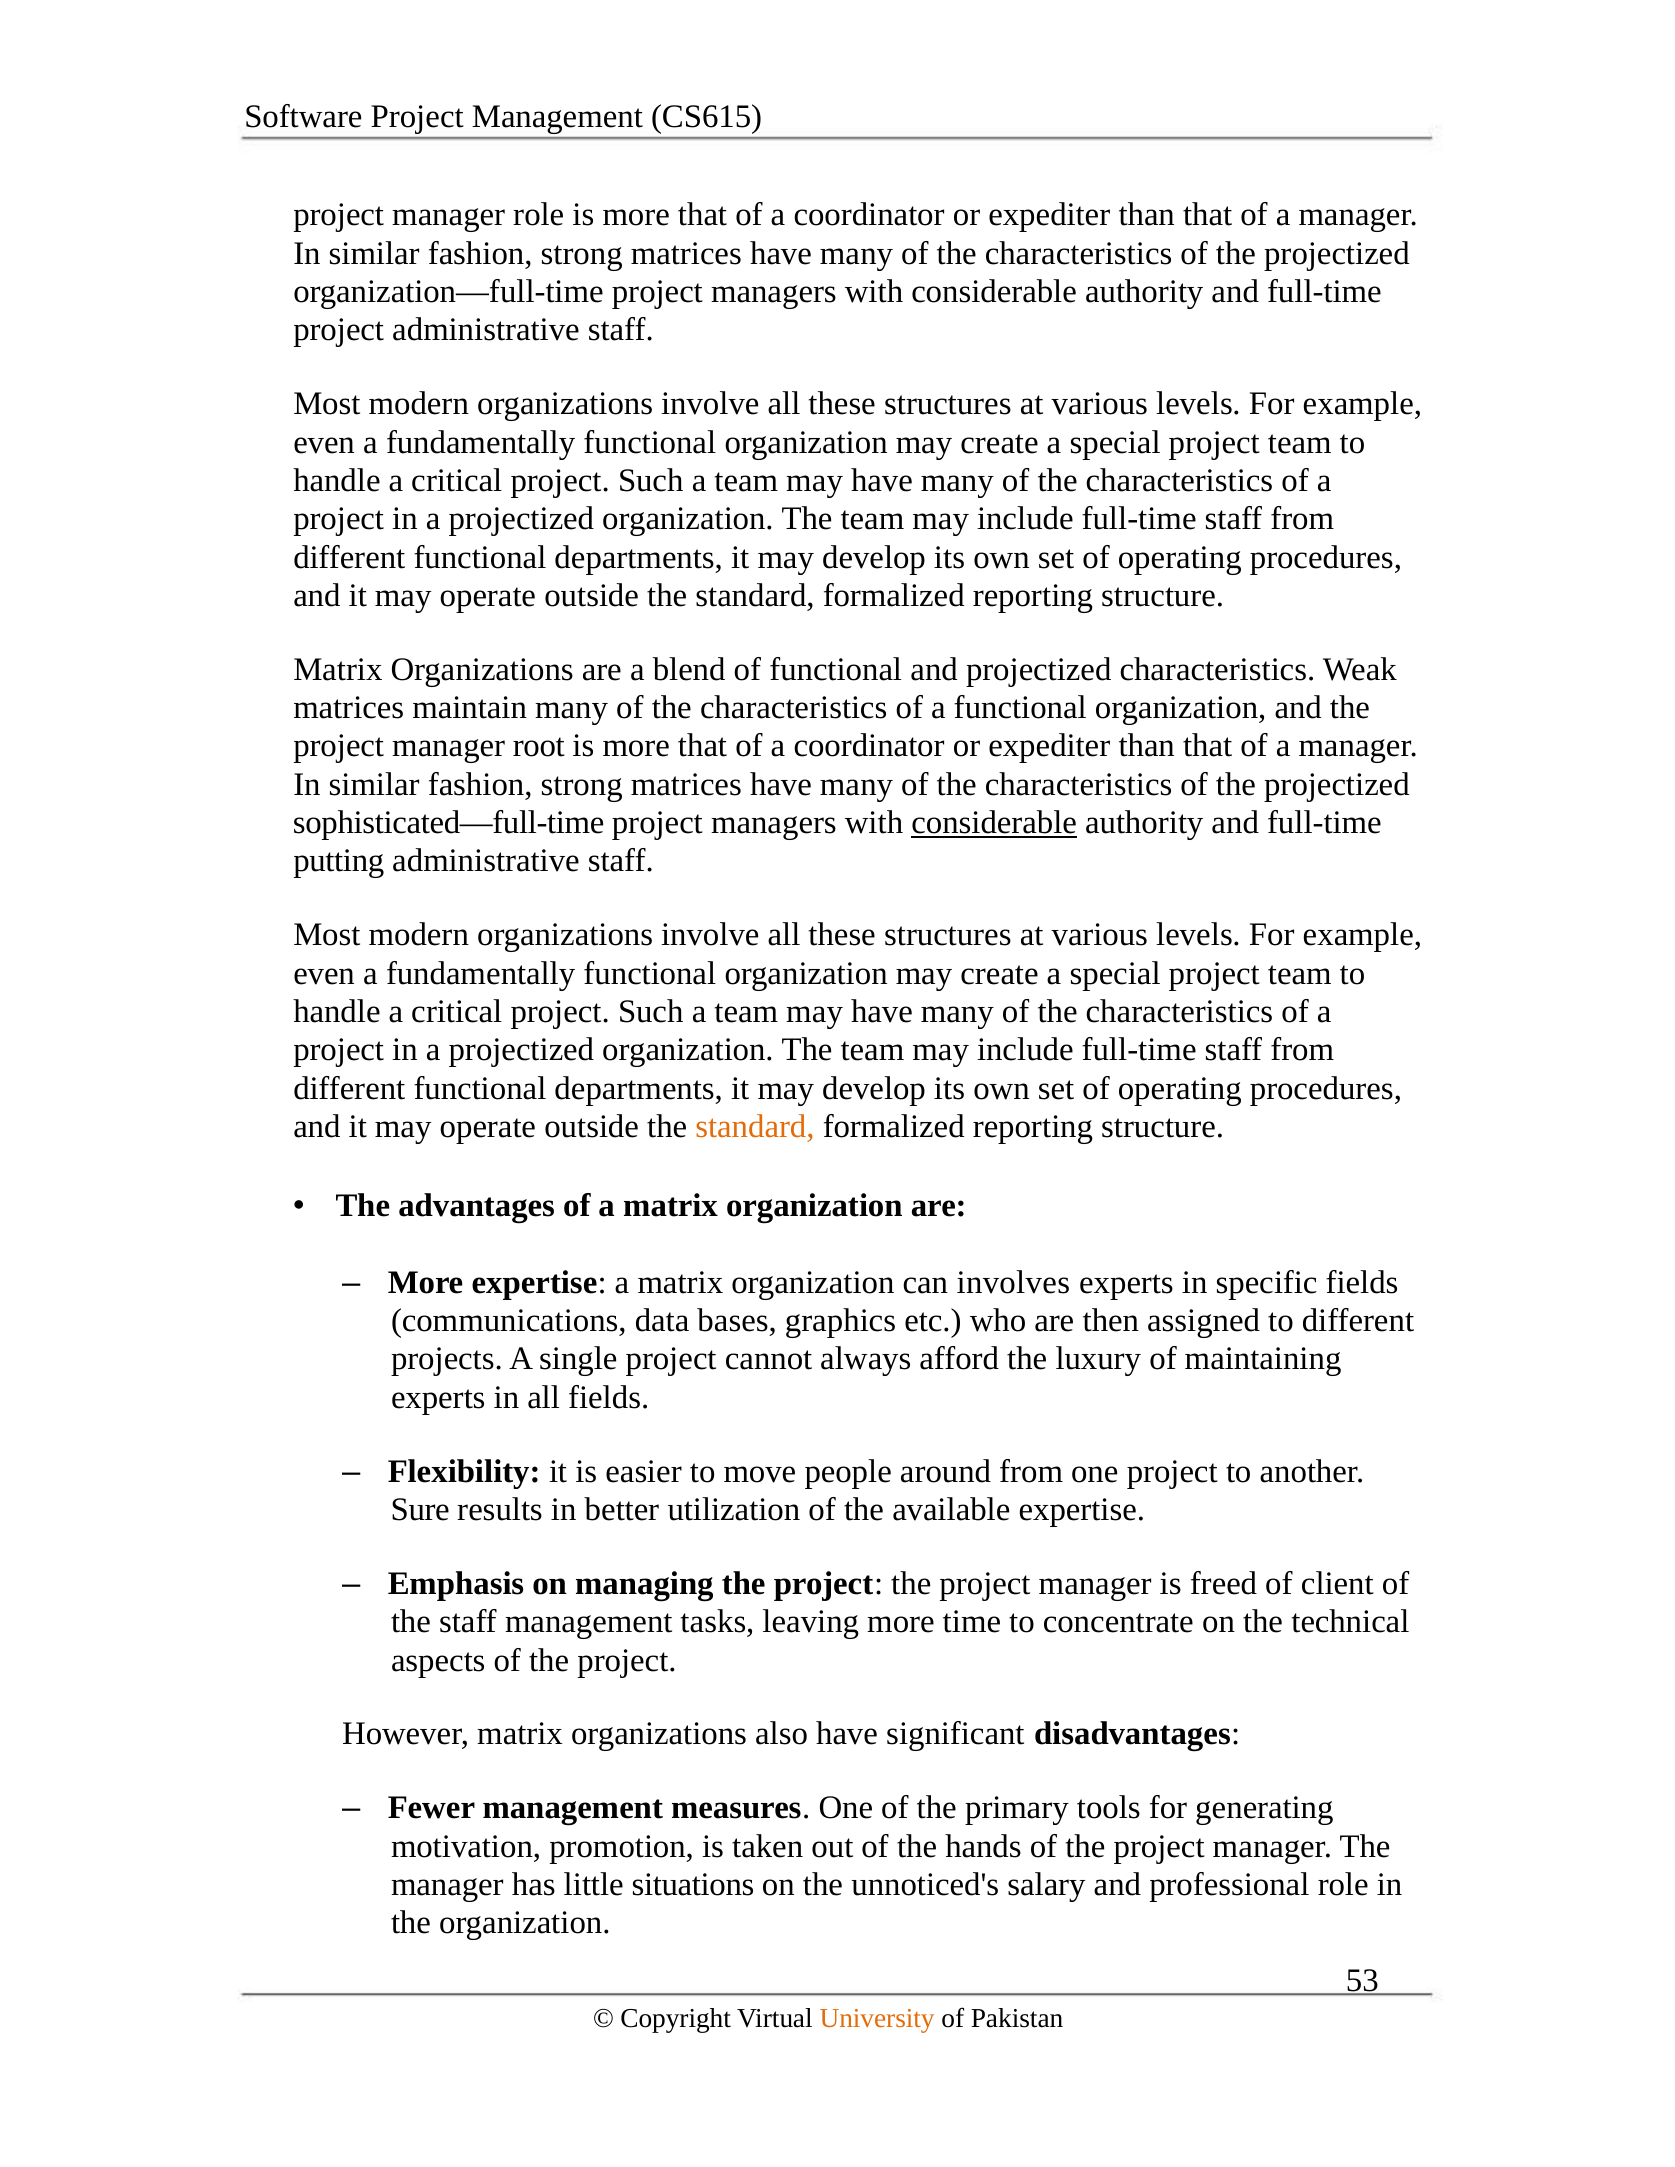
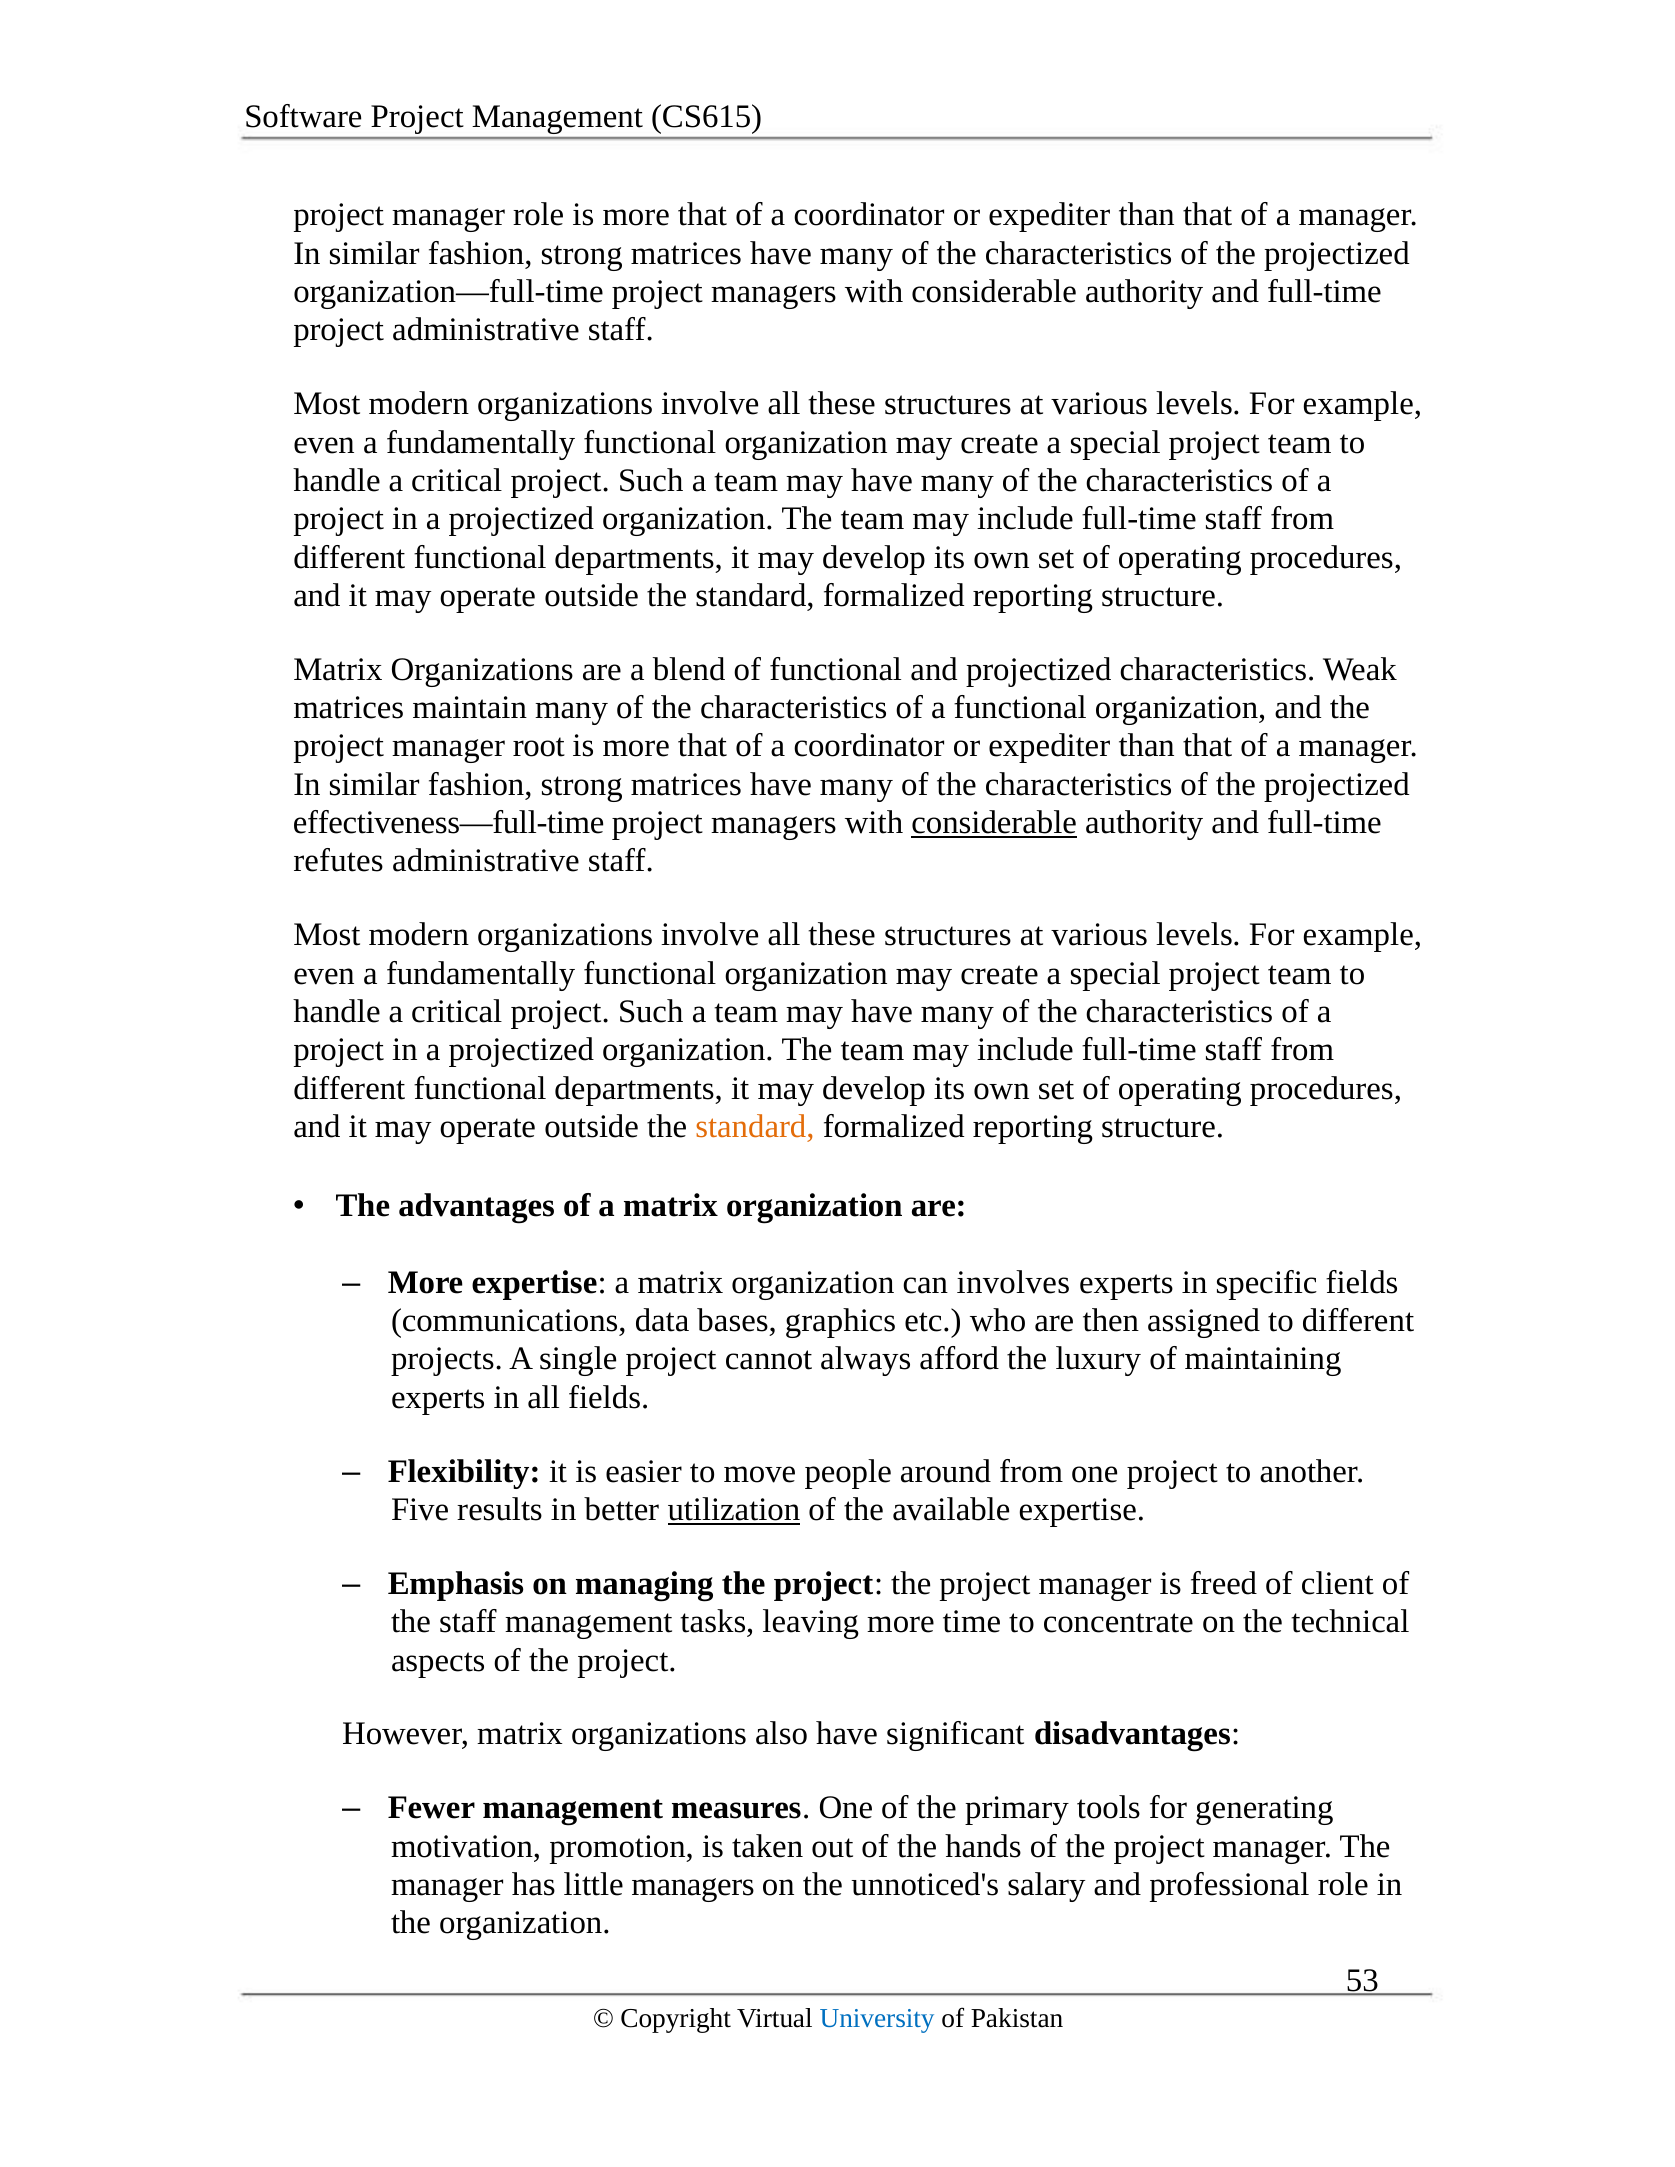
sophisticated—full-time: sophisticated—full-time -> effectiveness—full-time (449, 823)
putting: putting -> refutes (338, 861)
Sure: Sure -> Five (420, 1510)
utilization underline: none -> present (734, 1510)
little situations: situations -> managers (693, 1885)
University colour: orange -> blue (877, 2020)
